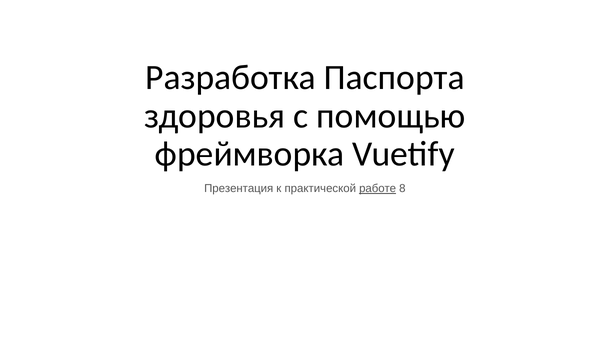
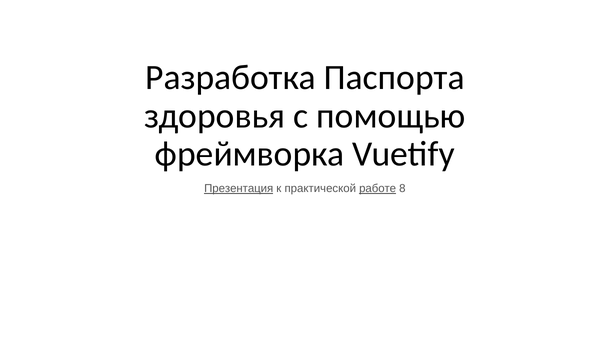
Презентация underline: none -> present (239, 189)
